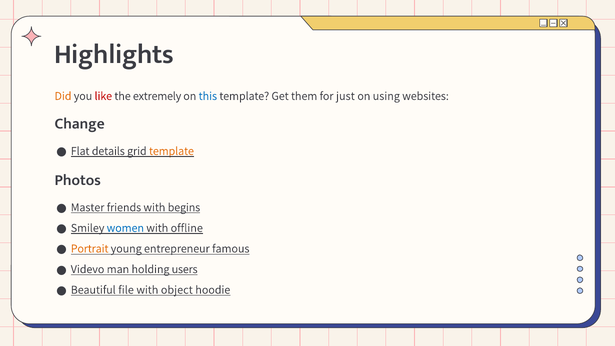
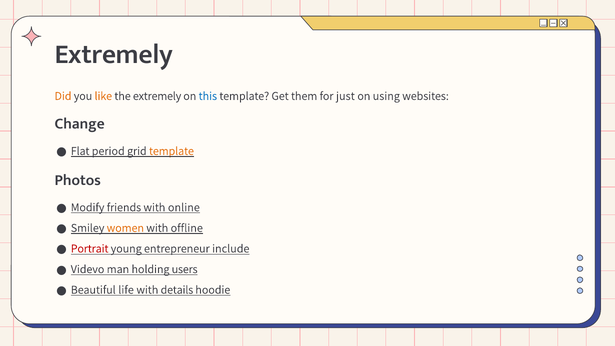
Highlights: Highlights -> Extremely (114, 54)
like colour: red -> orange (103, 96)
details: details -> period (108, 151)
Master: Master -> Modify (88, 207)
begins: begins -> online (184, 207)
women colour: blue -> orange (125, 228)
Portrait colour: orange -> red (90, 248)
famous: famous -> include (231, 248)
file: file -> life (126, 290)
object: object -> details (177, 290)
